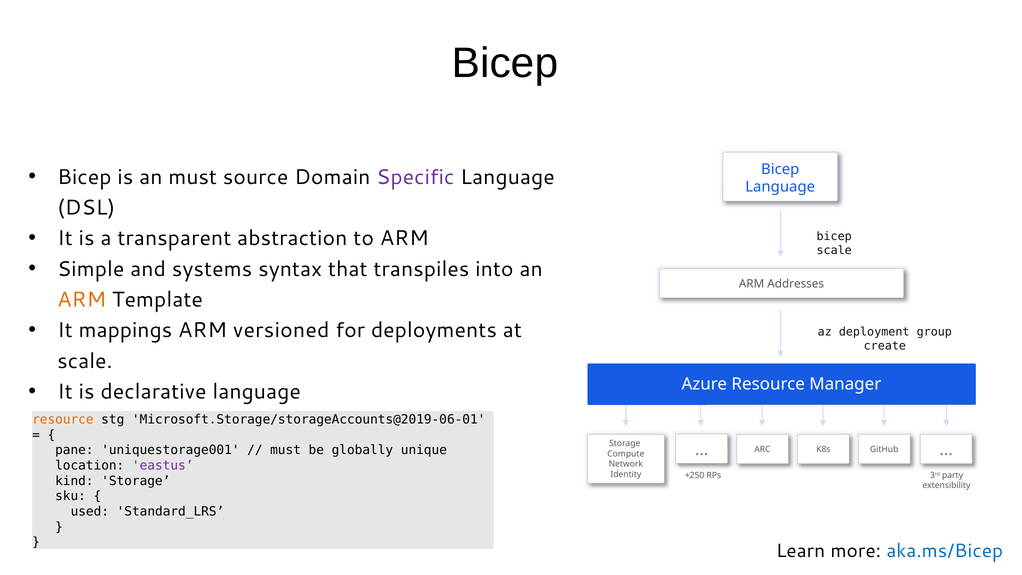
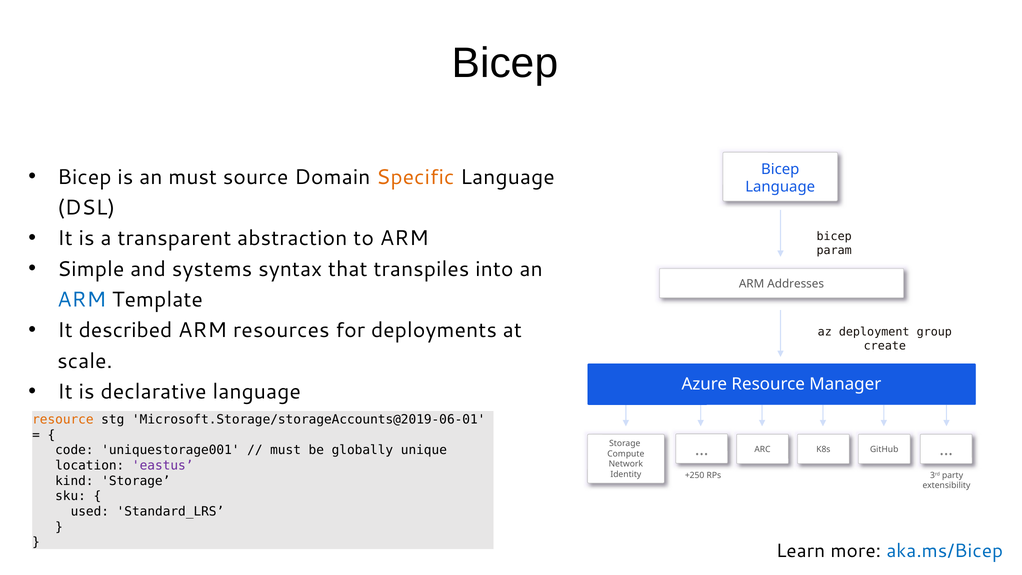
Specific colour: purple -> orange (415, 177)
scale: scale -> param (834, 250)
ARM colour: orange -> blue (82, 300)
mappings: mappings -> described (125, 330)
versioned: versioned -> resources (281, 330)
pane: pane -> code (74, 450)
